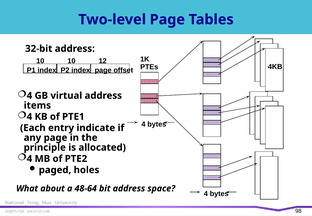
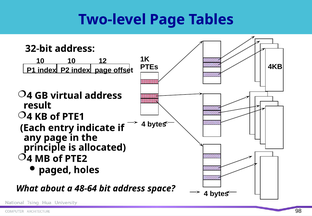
items: items -> result (37, 105)
